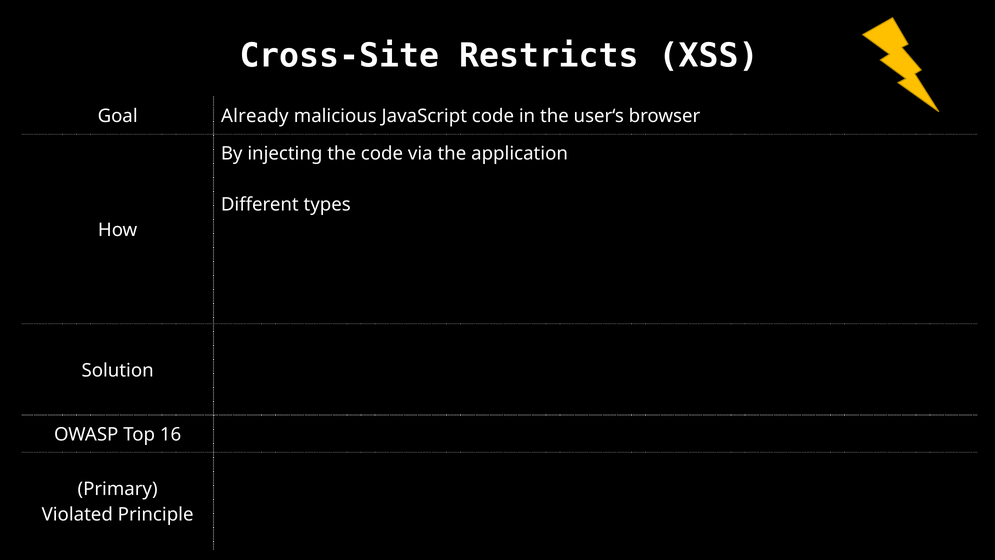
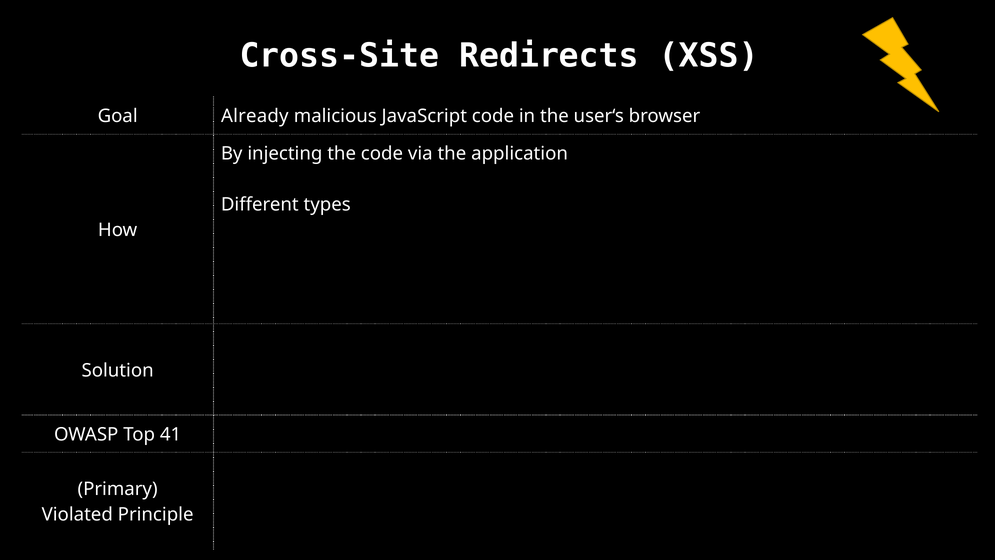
Restricts: Restricts -> Redirects (549, 56)
16: 16 -> 41 (171, 434)
